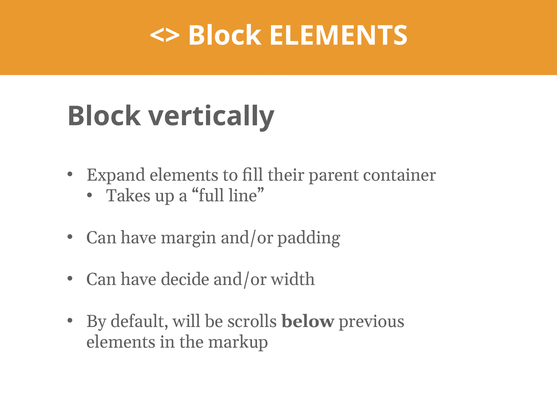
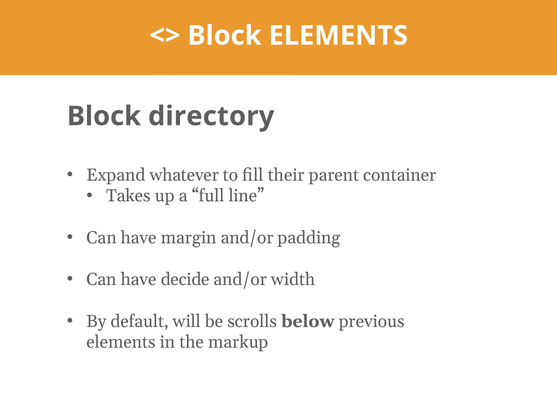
vertically: vertically -> directory (211, 116)
Expand elements: elements -> whatever (184, 175)
